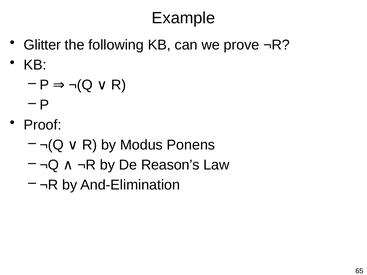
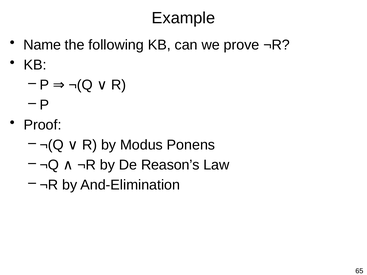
Glitter: Glitter -> Name (42, 45)
